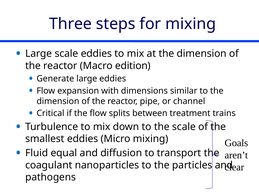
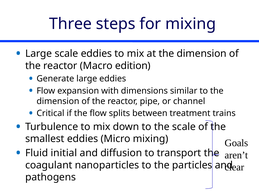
equal: equal -> initial (64, 152)
